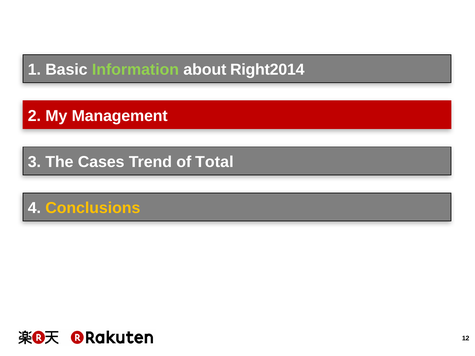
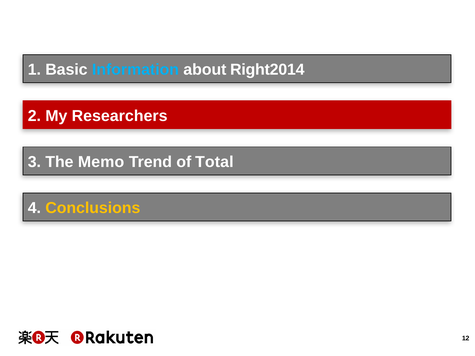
Information colour: light green -> light blue (135, 70)
Management: Management -> Researchers (120, 116)
Cases: Cases -> Memo (101, 162)
